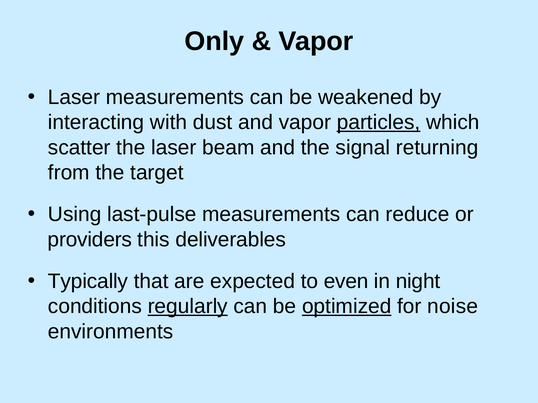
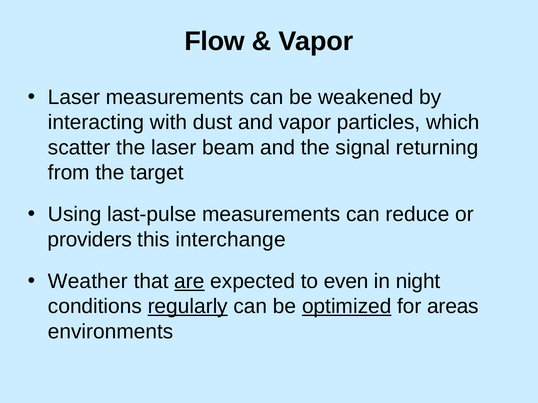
Only: Only -> Flow (215, 41)
particles underline: present -> none (379, 123)
deliverables: deliverables -> interchange (231, 240)
Typically: Typically -> Weather (88, 282)
are underline: none -> present (189, 282)
noise: noise -> areas (453, 307)
